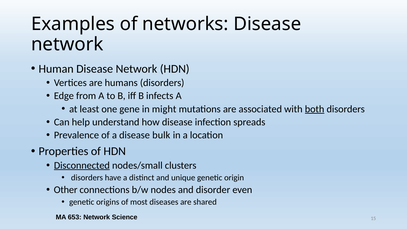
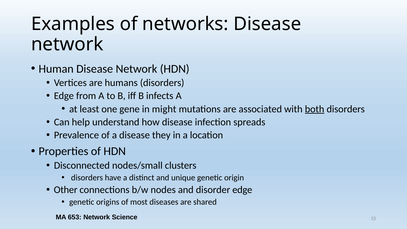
bulk: bulk -> they (161, 135)
Disconnected underline: present -> none (82, 165)
disorder even: even -> edge (242, 190)
